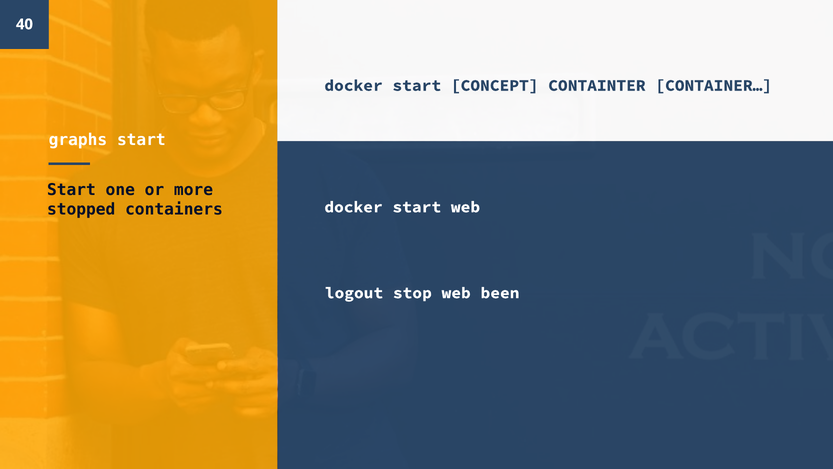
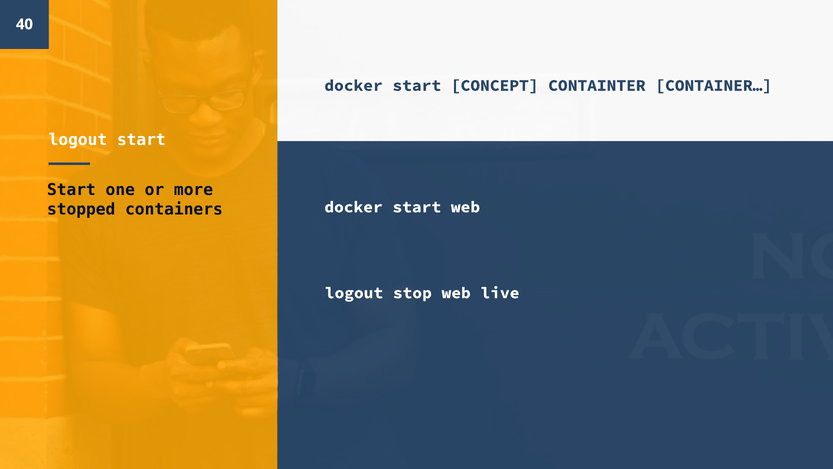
graphs: graphs -> logout (78, 140)
been: been -> live (500, 293)
